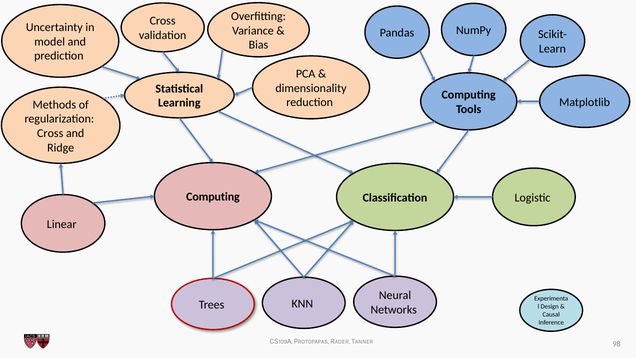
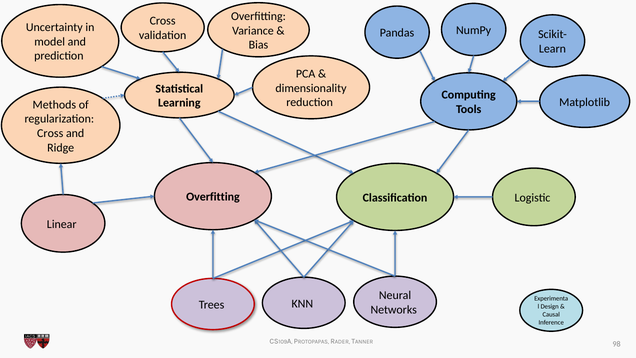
Computing: Computing -> Overfitting (213, 197)
